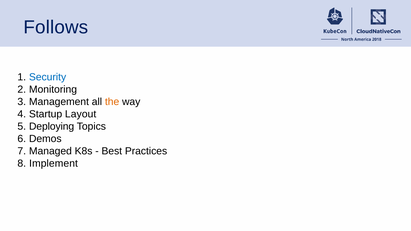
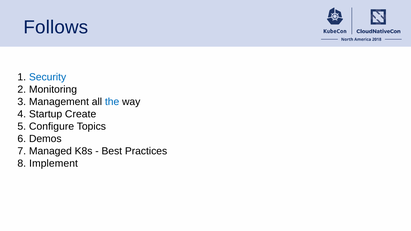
the colour: orange -> blue (112, 102)
Layout: Layout -> Create (81, 114)
Deploying: Deploying -> Configure (52, 127)
